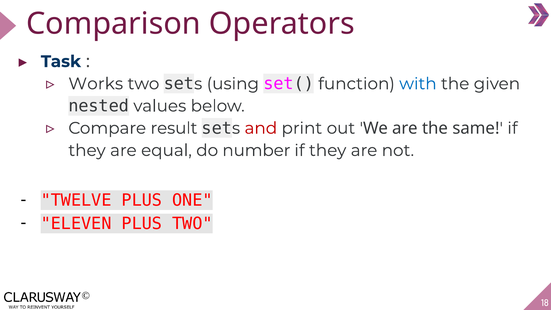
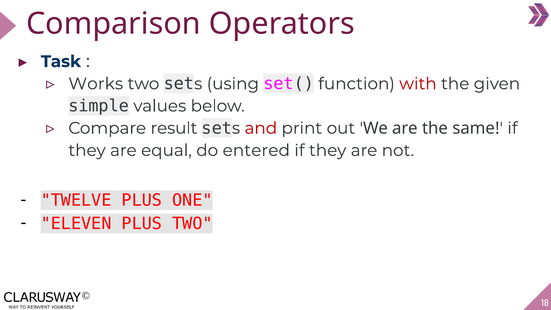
with colour: blue -> red (418, 84)
nested: nested -> simple (99, 106)
number: number -> entered (256, 150)
